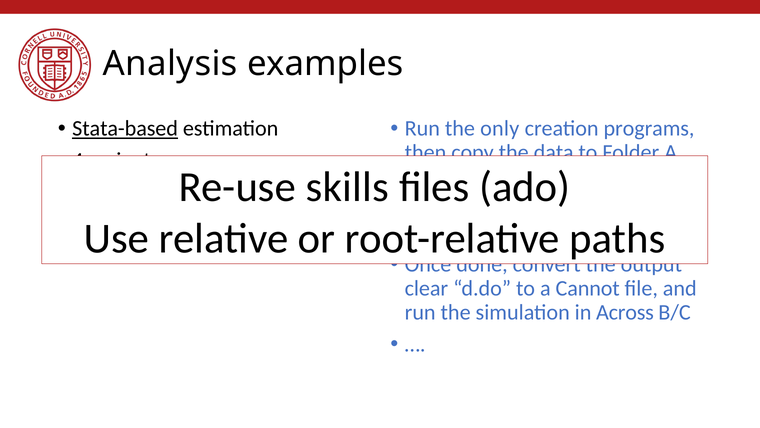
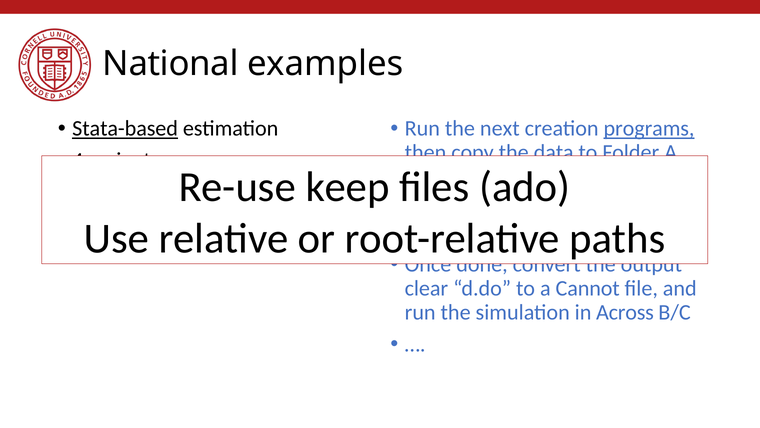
Analysis: Analysis -> National (171, 64)
only: only -> next (500, 128)
programs underline: none -> present (649, 128)
skills: skills -> keep (348, 187)
